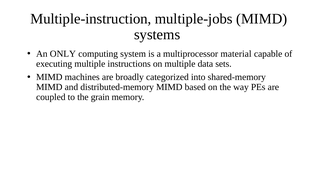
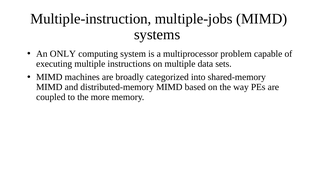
material: material -> problem (236, 54)
grain: grain -> more (100, 97)
